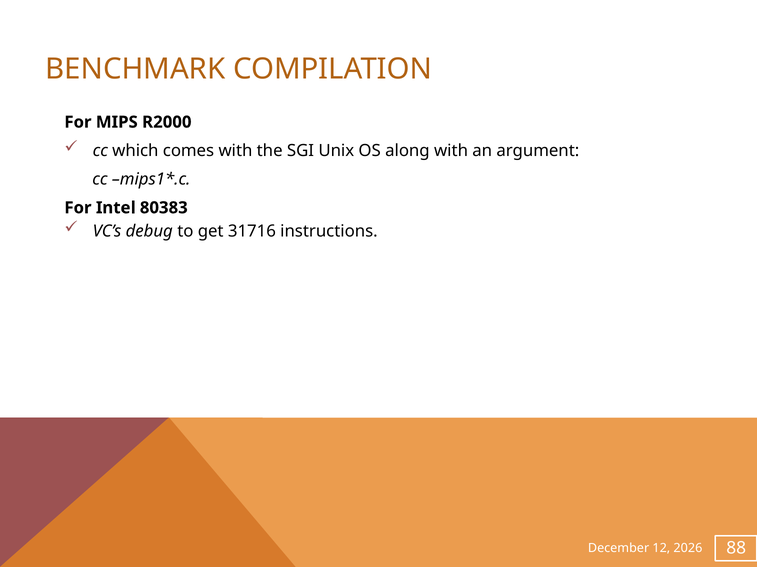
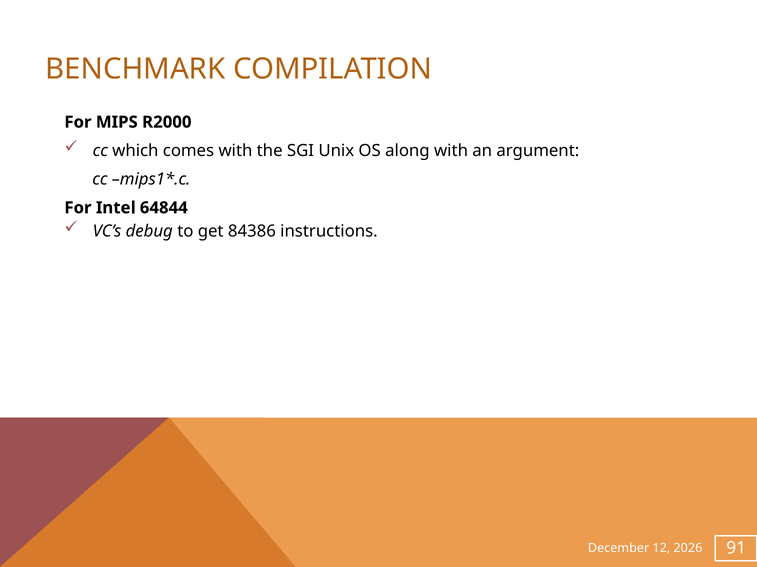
80383: 80383 -> 64844 (164, 208)
31716: 31716 -> 84386 (252, 231)
88: 88 -> 91 (736, 549)
